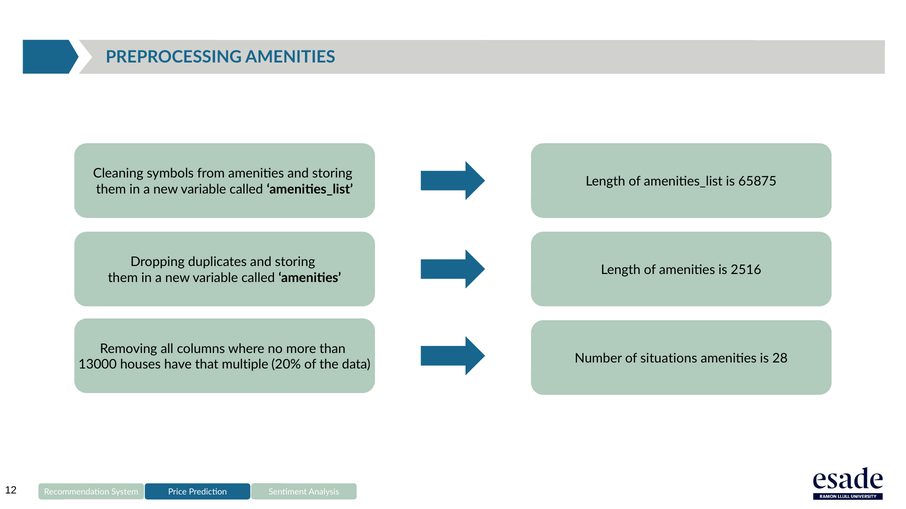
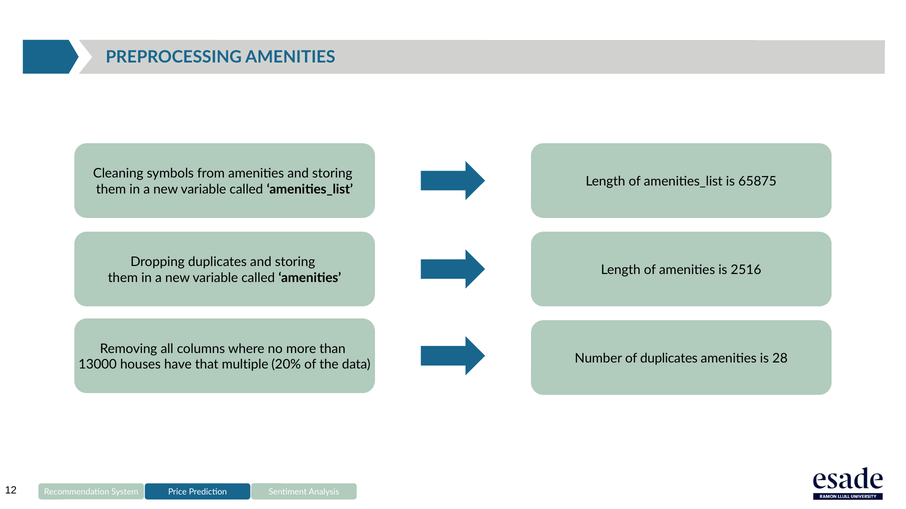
of situations: situations -> duplicates (669, 359)
